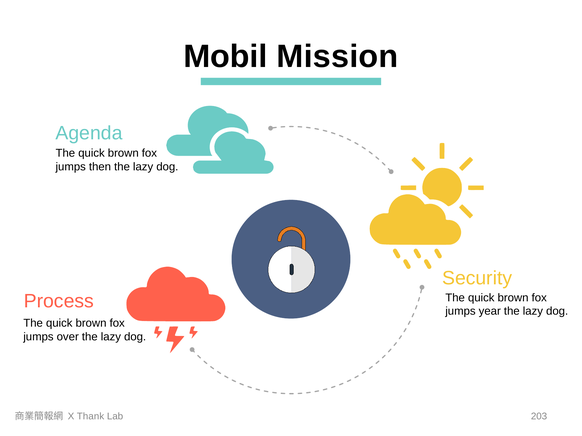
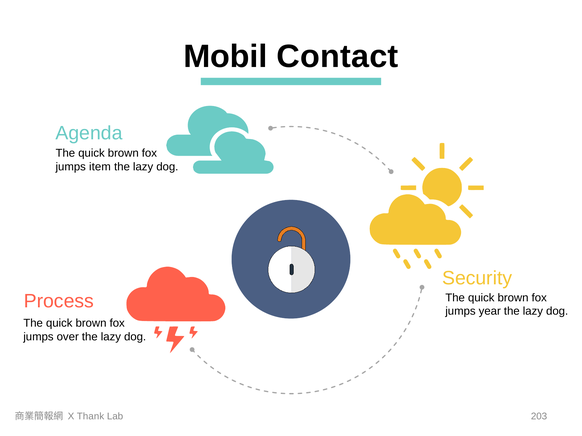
Mission: Mission -> Contact (337, 57)
then: then -> item (100, 167)
